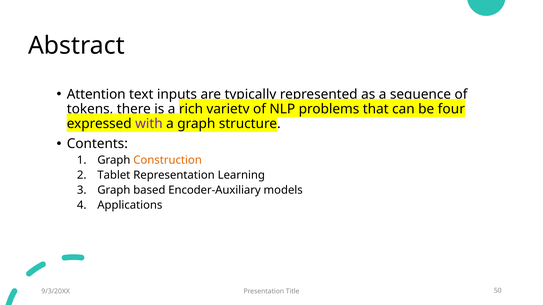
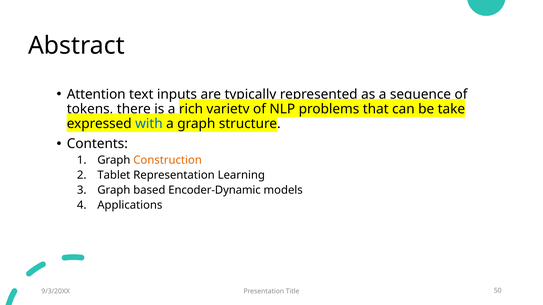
four: four -> take (451, 109)
with colour: purple -> blue (149, 124)
Encoder-Auxiliary: Encoder-Auxiliary -> Encoder-Dynamic (215, 190)
